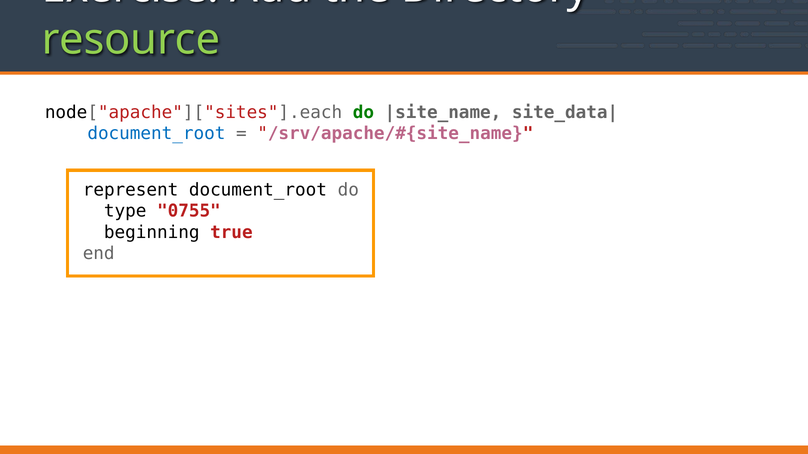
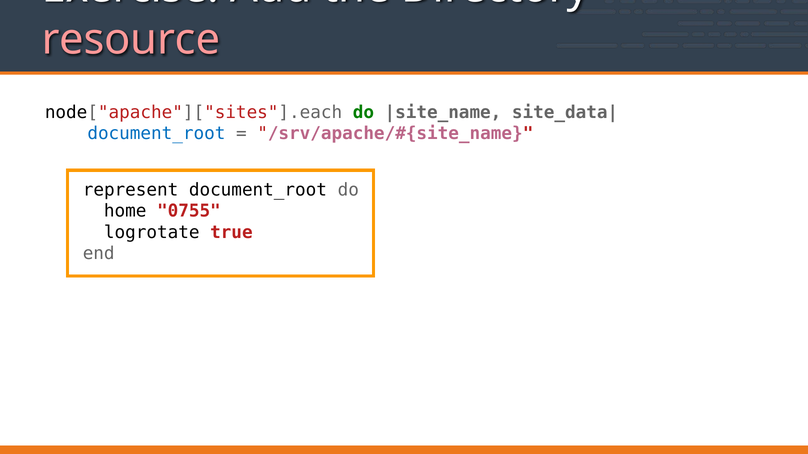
resource colour: light green -> pink (131, 39)
type: type -> home (125, 211)
beginning: beginning -> logrotate (152, 233)
